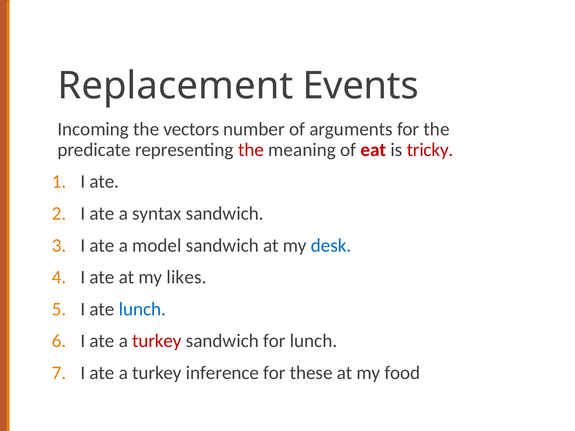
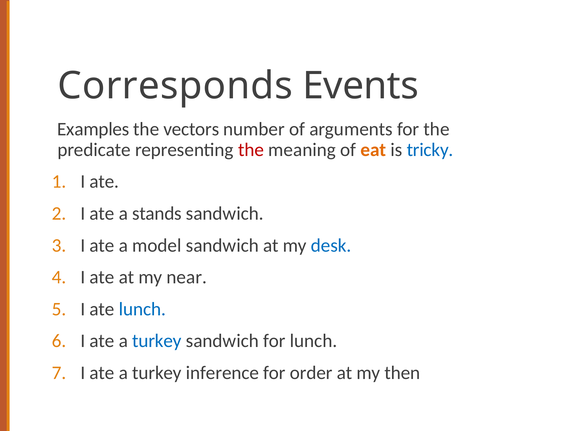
Replacement: Replacement -> Corresponds (175, 86)
Incoming: Incoming -> Examples (93, 129)
eat colour: red -> orange (373, 150)
tricky colour: red -> blue (430, 150)
syntax: syntax -> stands (157, 214)
likes: likes -> near (187, 277)
turkey colour: red -> blue (157, 341)
these: these -> order (311, 373)
food: food -> then (402, 373)
